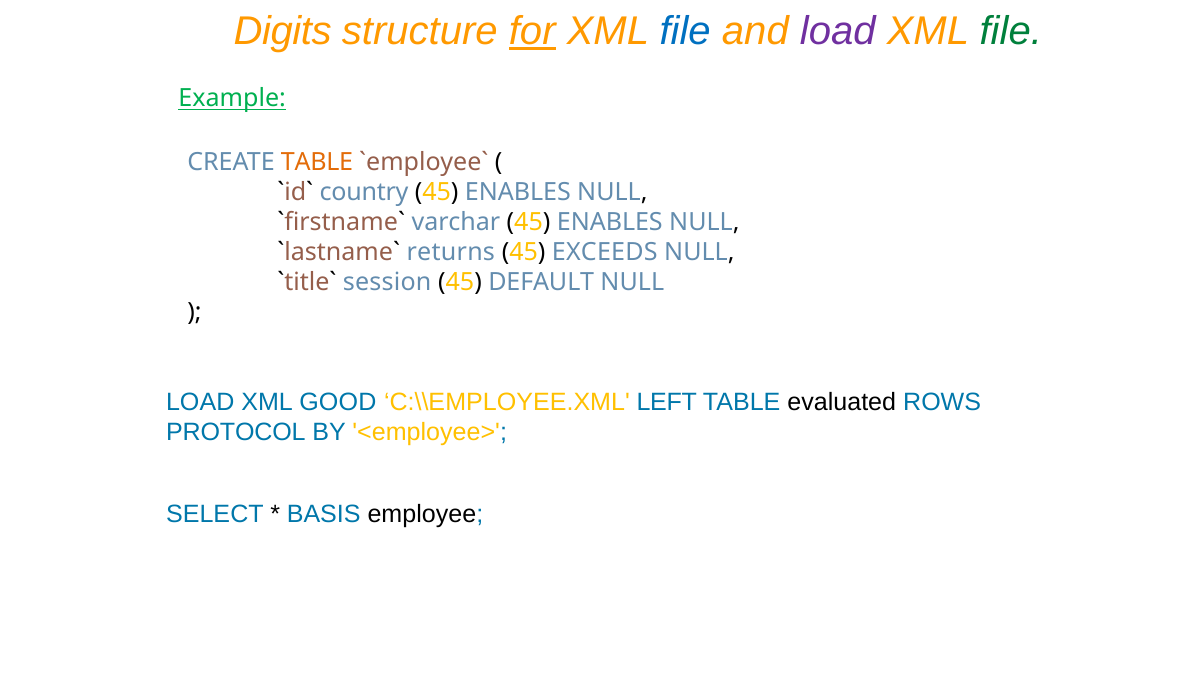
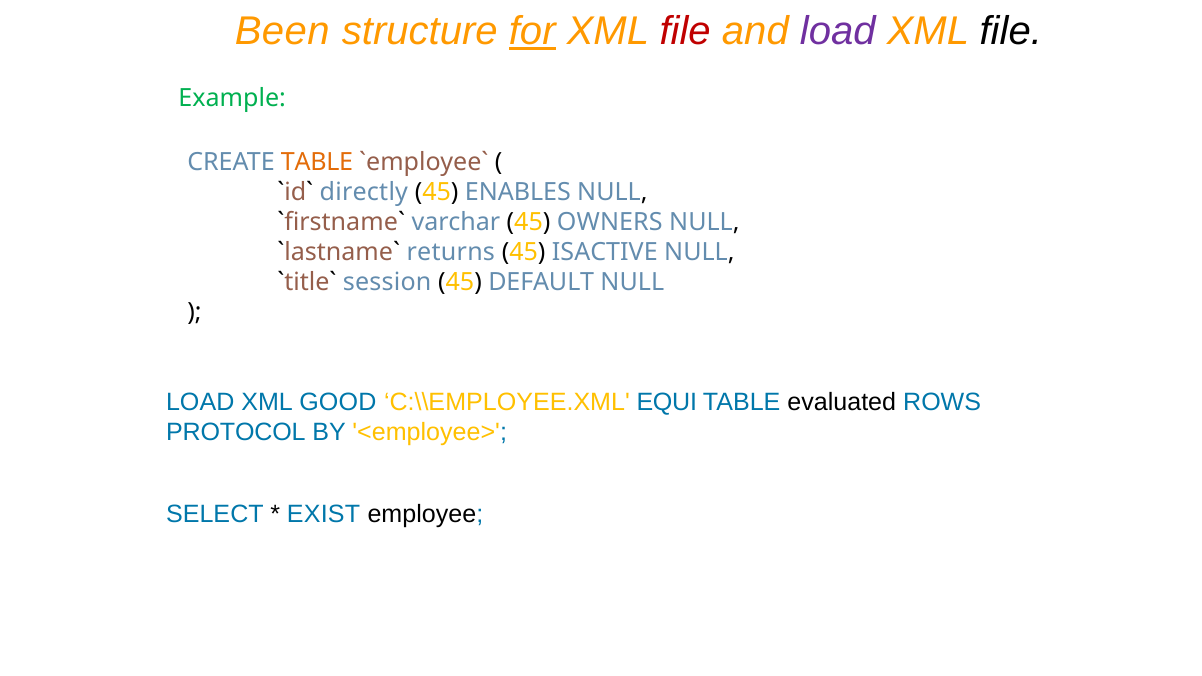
Digits: Digits -> Been (282, 31)
file colour: blue -> red (685, 31)
file colour: green -> black (1011, 31)
Example underline: present -> none (232, 99)
country: country -> directly (364, 192)
varchar 45 ENABLES: ENABLES -> OWNERS (610, 222)
EXCEEDS: EXCEEDS -> ISACTIVE (605, 252)
LEFT: LEFT -> EQUI (667, 402)
BASIS: BASIS -> EXIST (324, 514)
